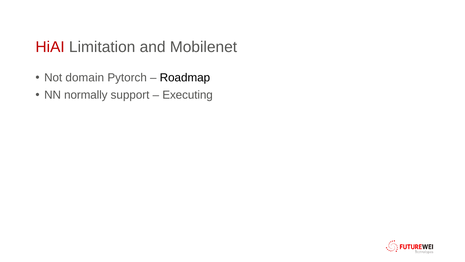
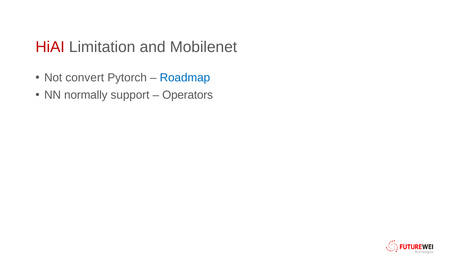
domain: domain -> convert (85, 78)
Roadmap colour: black -> blue (185, 78)
Executing: Executing -> Operators (188, 95)
